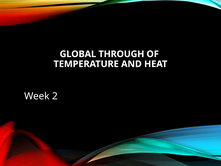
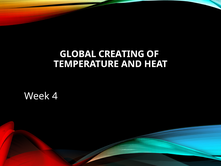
THROUGH: THROUGH -> CREATING (121, 54)
2: 2 -> 4 (55, 96)
